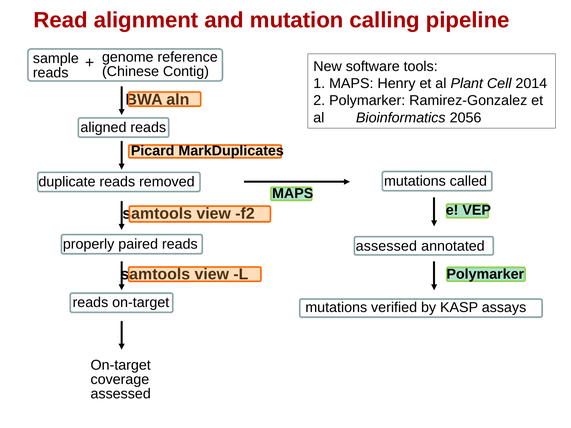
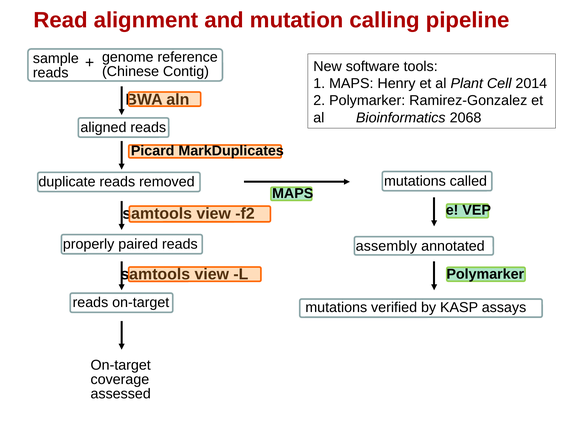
2056: 2056 -> 2068 (466, 118)
assessed: assessed -> assembly (386, 246)
